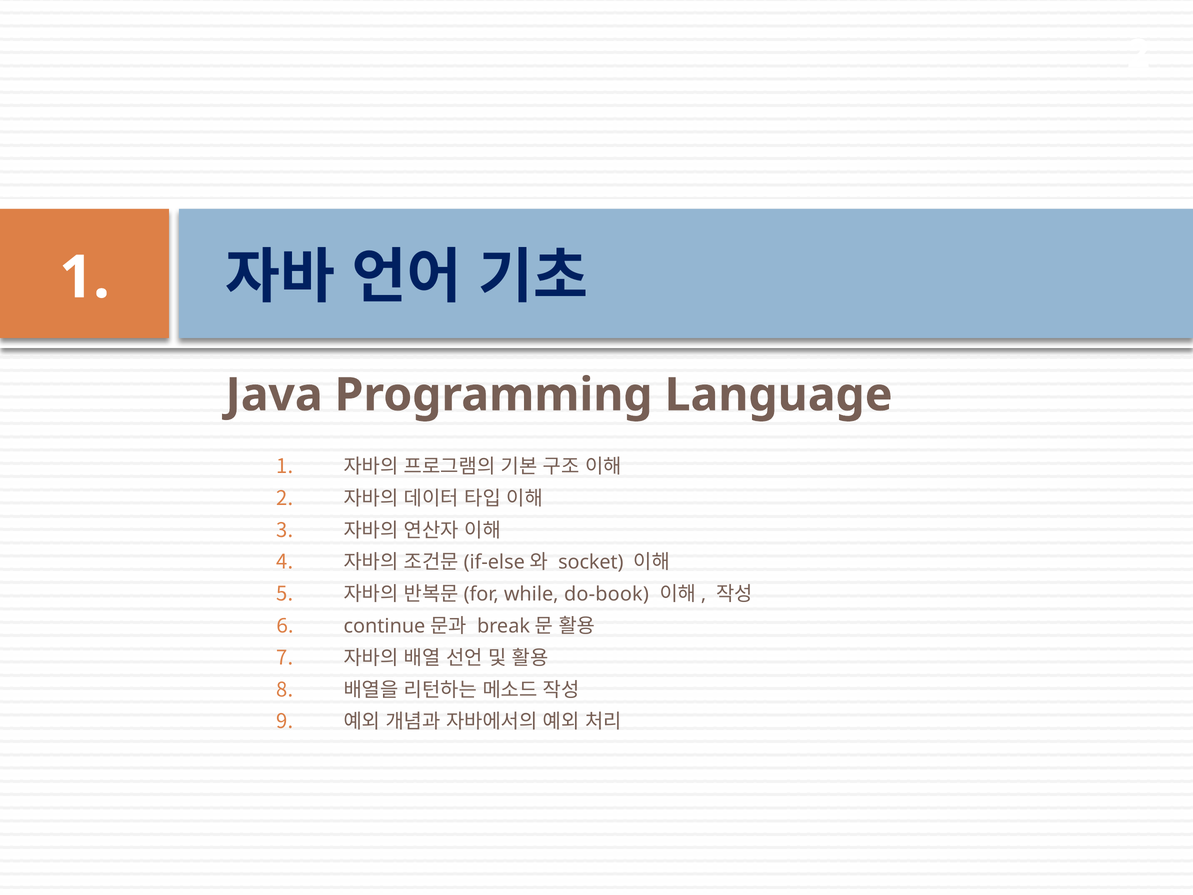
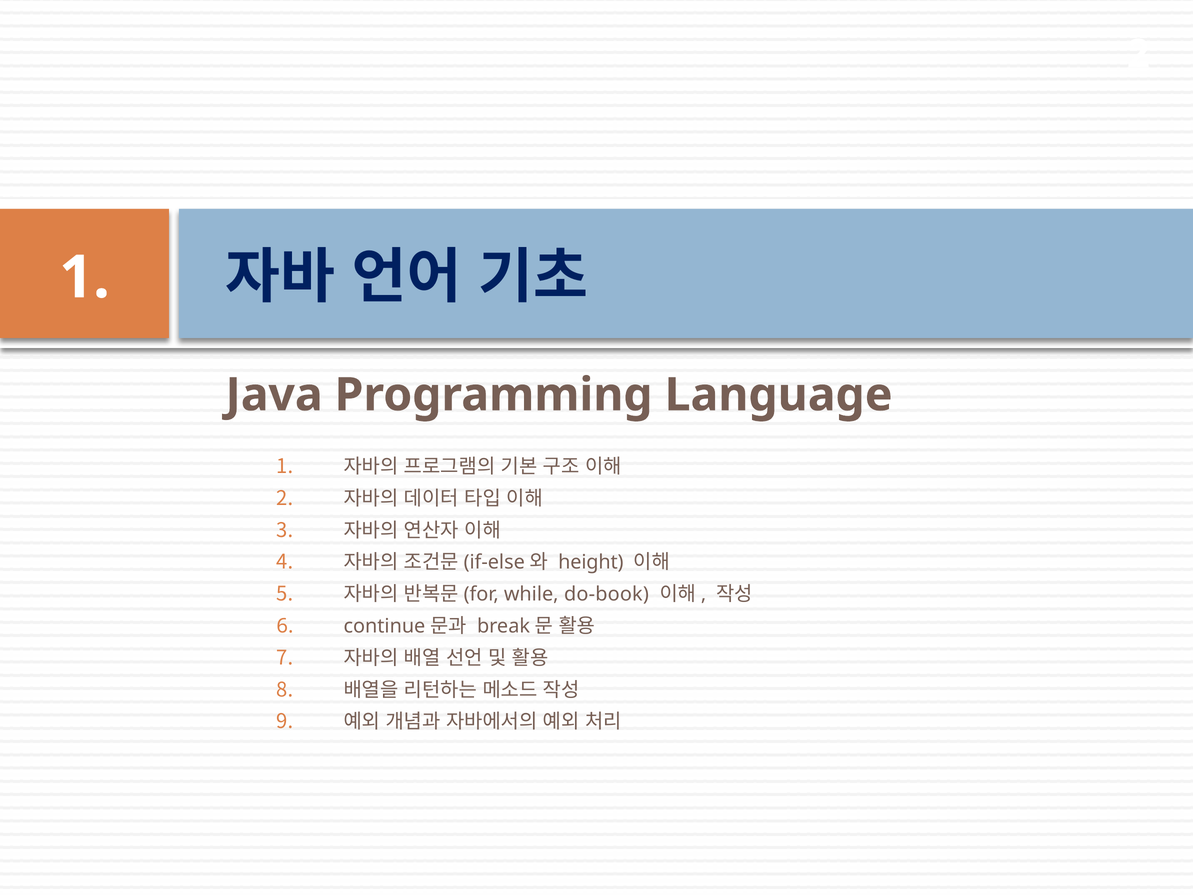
socket: socket -> height (591, 562)
